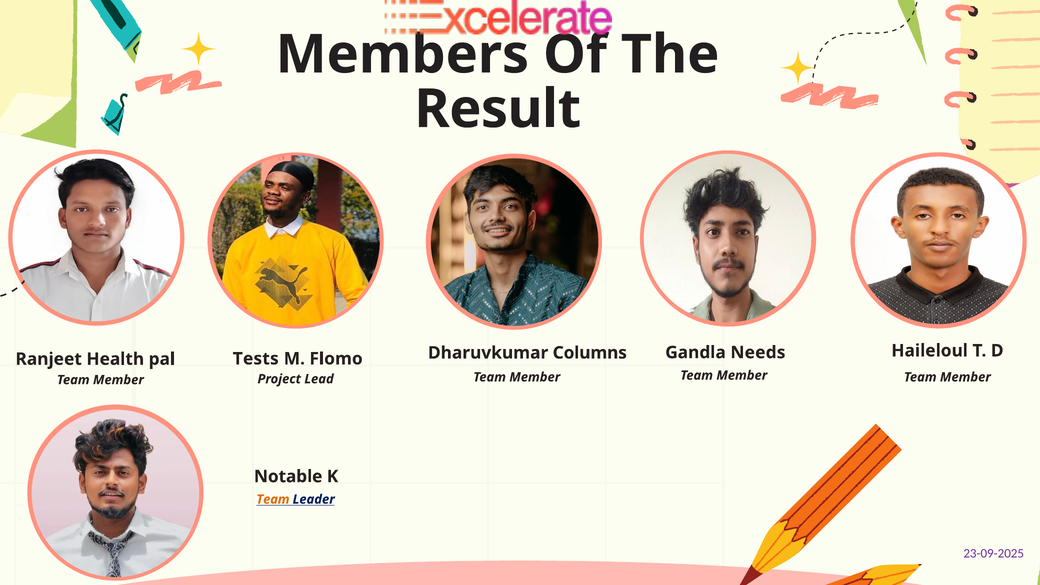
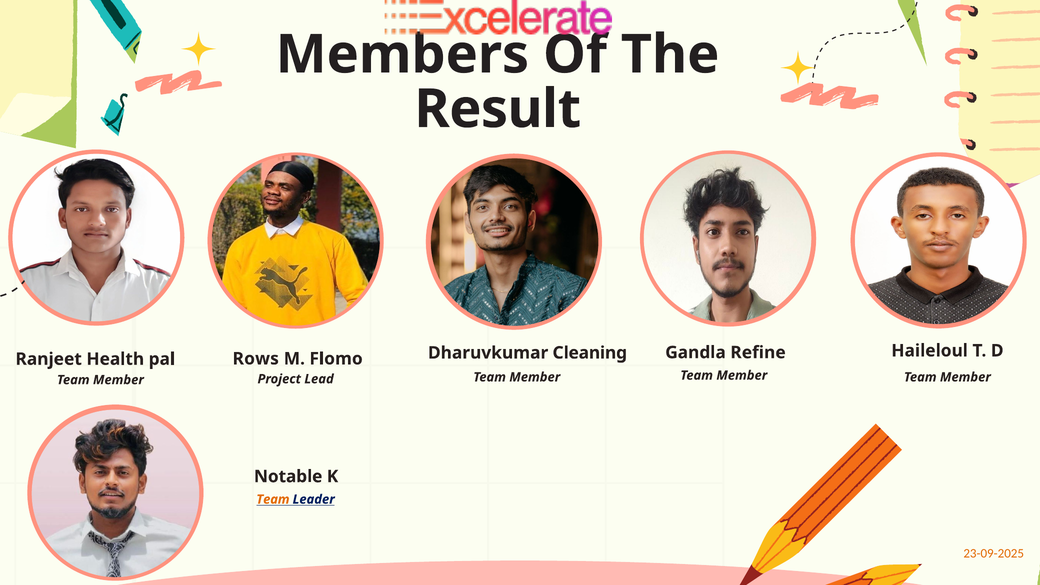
Needs: Needs -> Refine (758, 353)
Columns: Columns -> Cleaning (590, 353)
Tests: Tests -> Rows (256, 359)
23-09-2025 colour: purple -> orange (994, 553)
